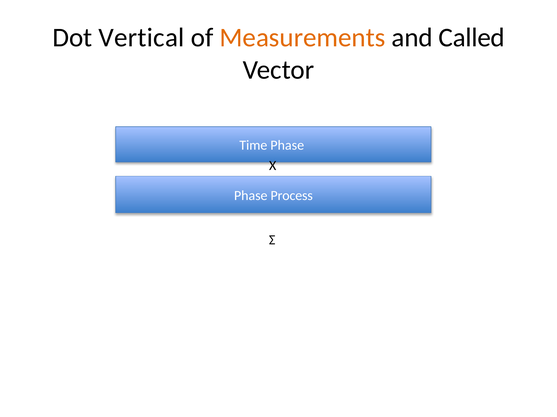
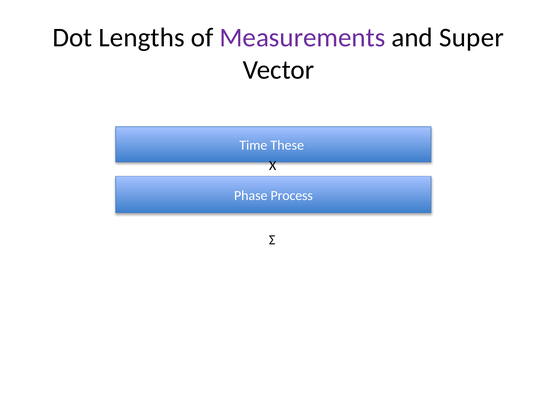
Vertical: Vertical -> Lengths (142, 38)
Measurements colour: orange -> purple (302, 38)
Called: Called -> Super (471, 38)
Time Phase: Phase -> These (287, 146)
